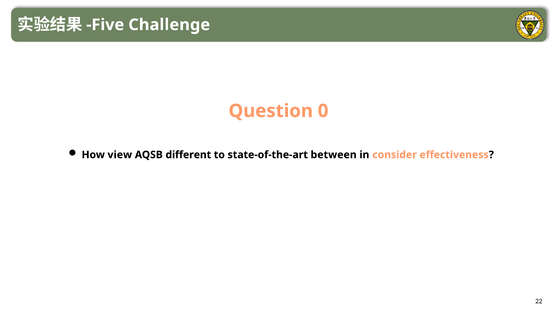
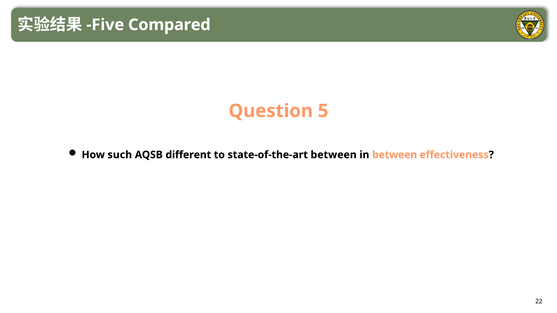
Challenge: Challenge -> Compared (169, 25)
0: 0 -> 5 (323, 111)
view: view -> such (120, 155)
in consider: consider -> between (395, 155)
